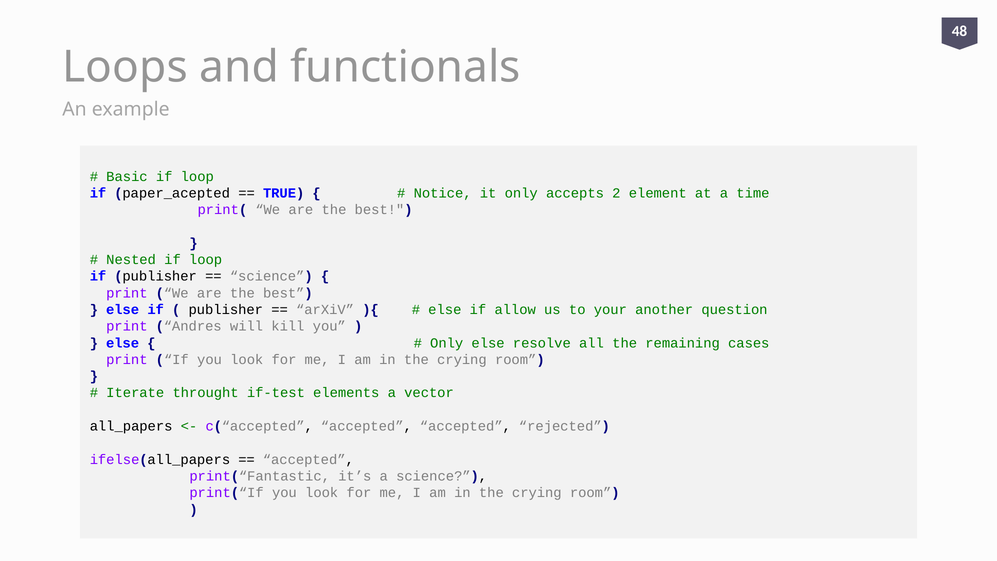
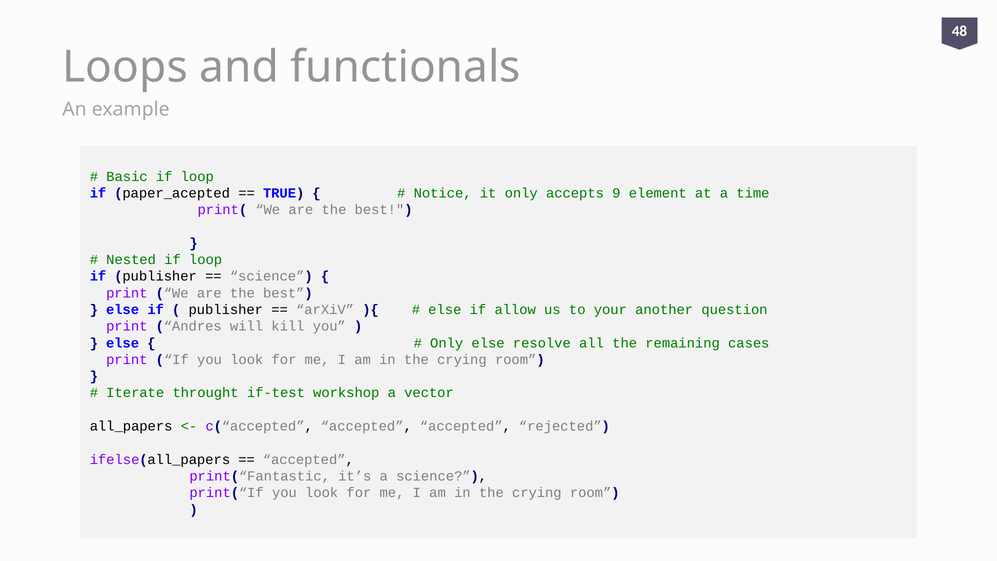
2: 2 -> 9 (616, 193)
elements: elements -> workshop (346, 393)
